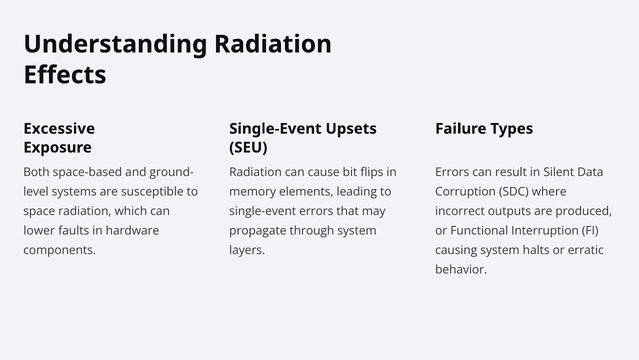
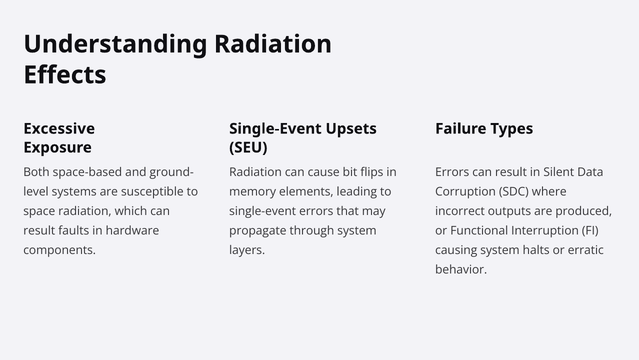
lower: lower -> result (39, 231)
